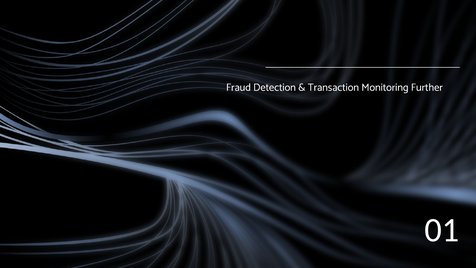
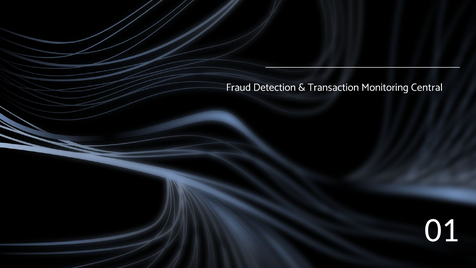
Further: Further -> Central (427, 87)
